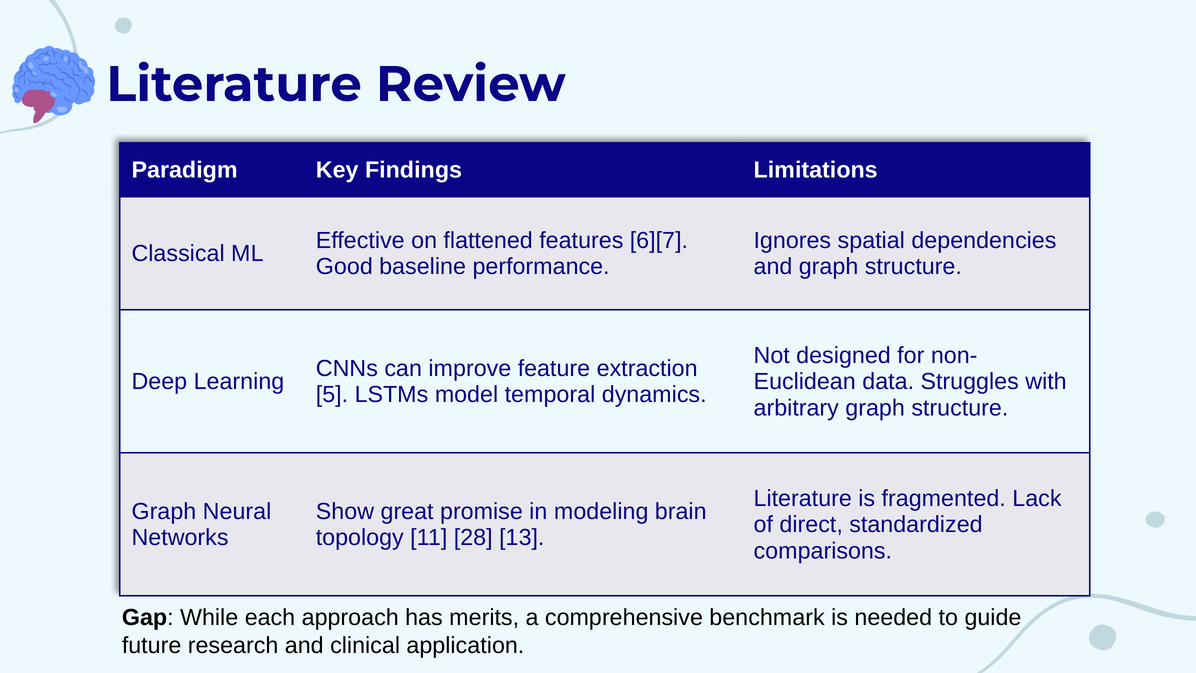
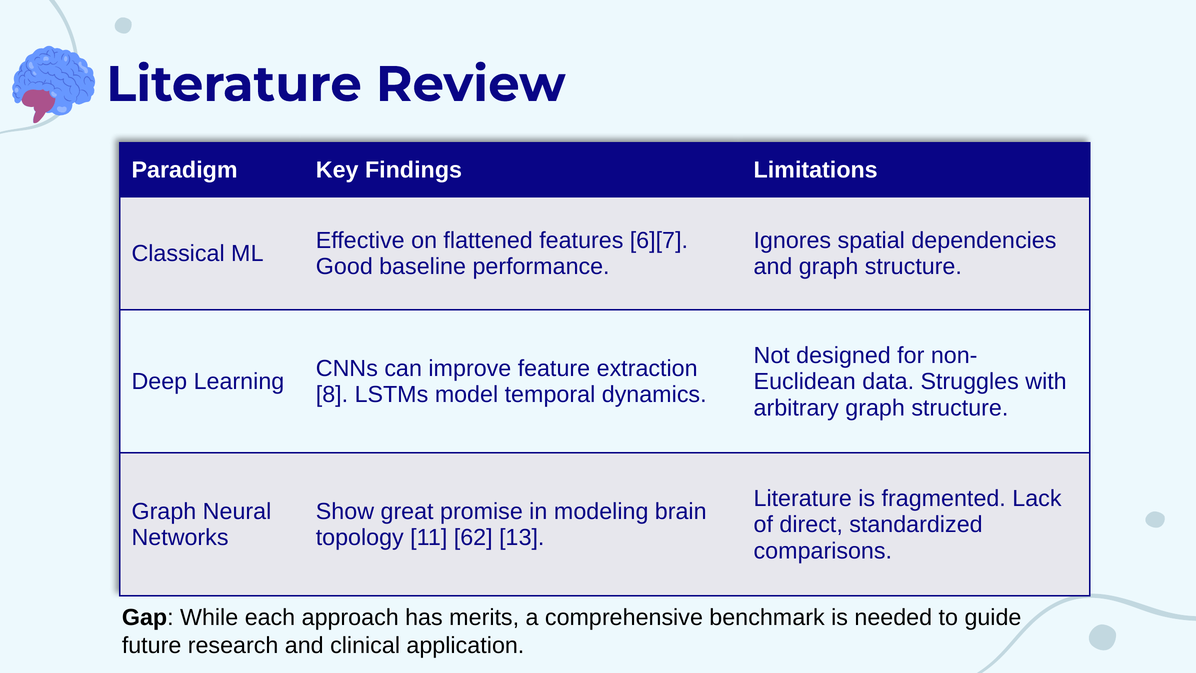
5: 5 -> 8 (332, 395)
28: 28 -> 62 (473, 538)
